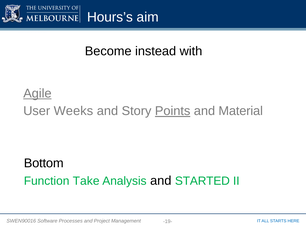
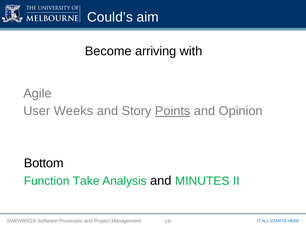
Hours’s: Hours’s -> Could’s (110, 17)
instead: instead -> arriving (156, 51)
Agile underline: present -> none (37, 94)
Material: Material -> Opinion (241, 111)
STARTED: STARTED -> MINUTES (202, 181)
